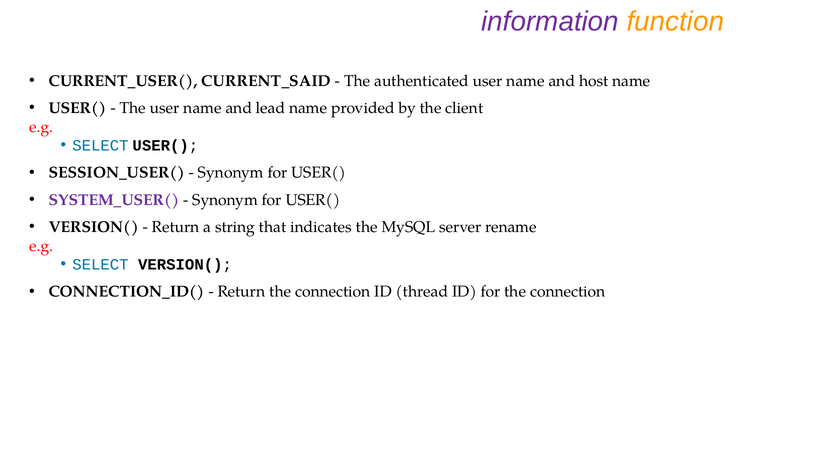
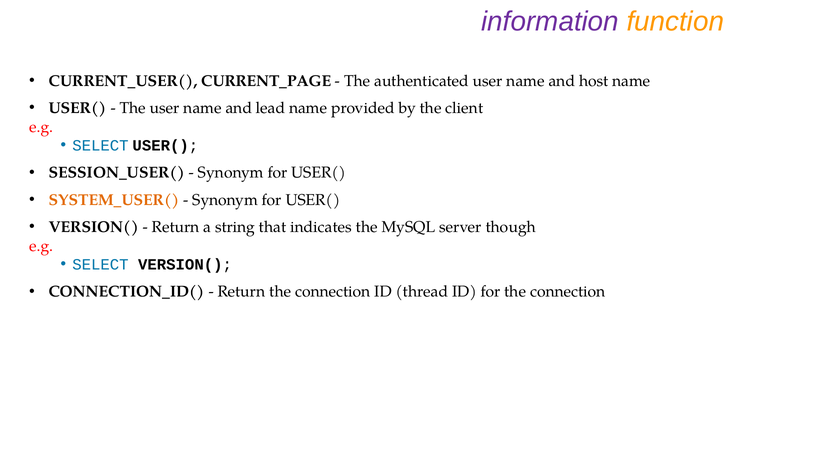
CURRENT_SAID: CURRENT_SAID -> CURRENT_PAGE (266, 81)
SYSTEM_USER( colour: purple -> orange (114, 200)
rename: rename -> though (511, 227)
